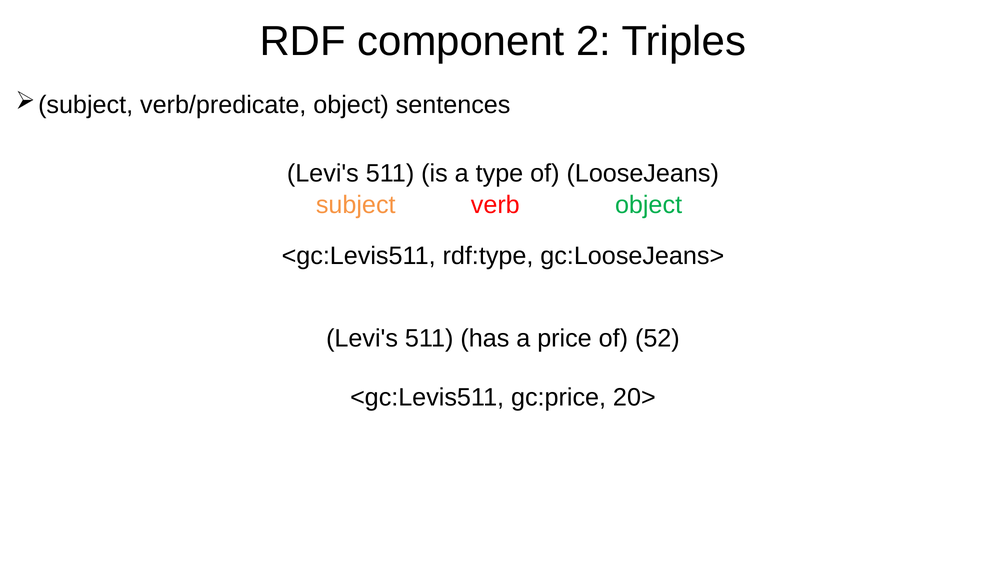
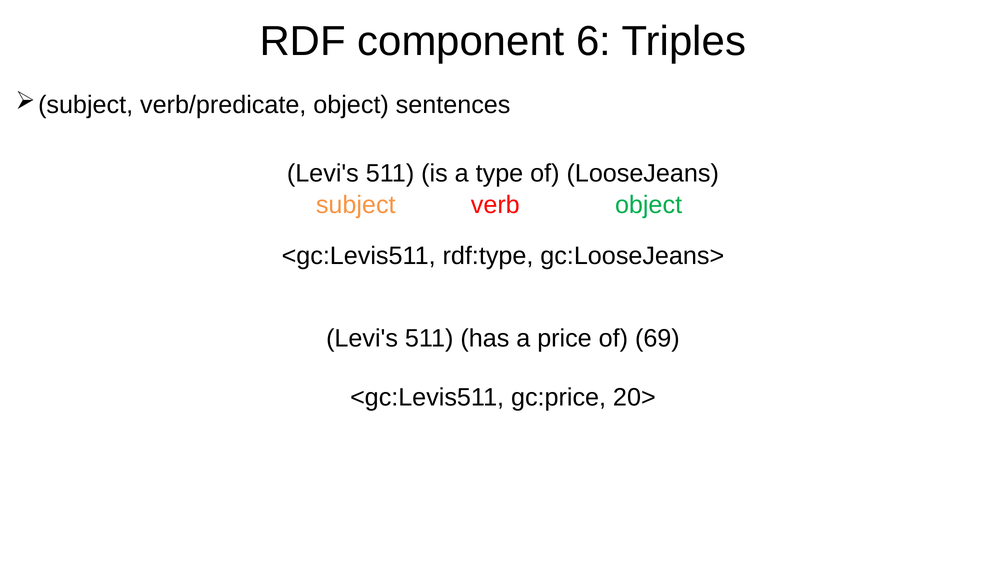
2: 2 -> 6 (594, 41)
52: 52 -> 69 (657, 338)
